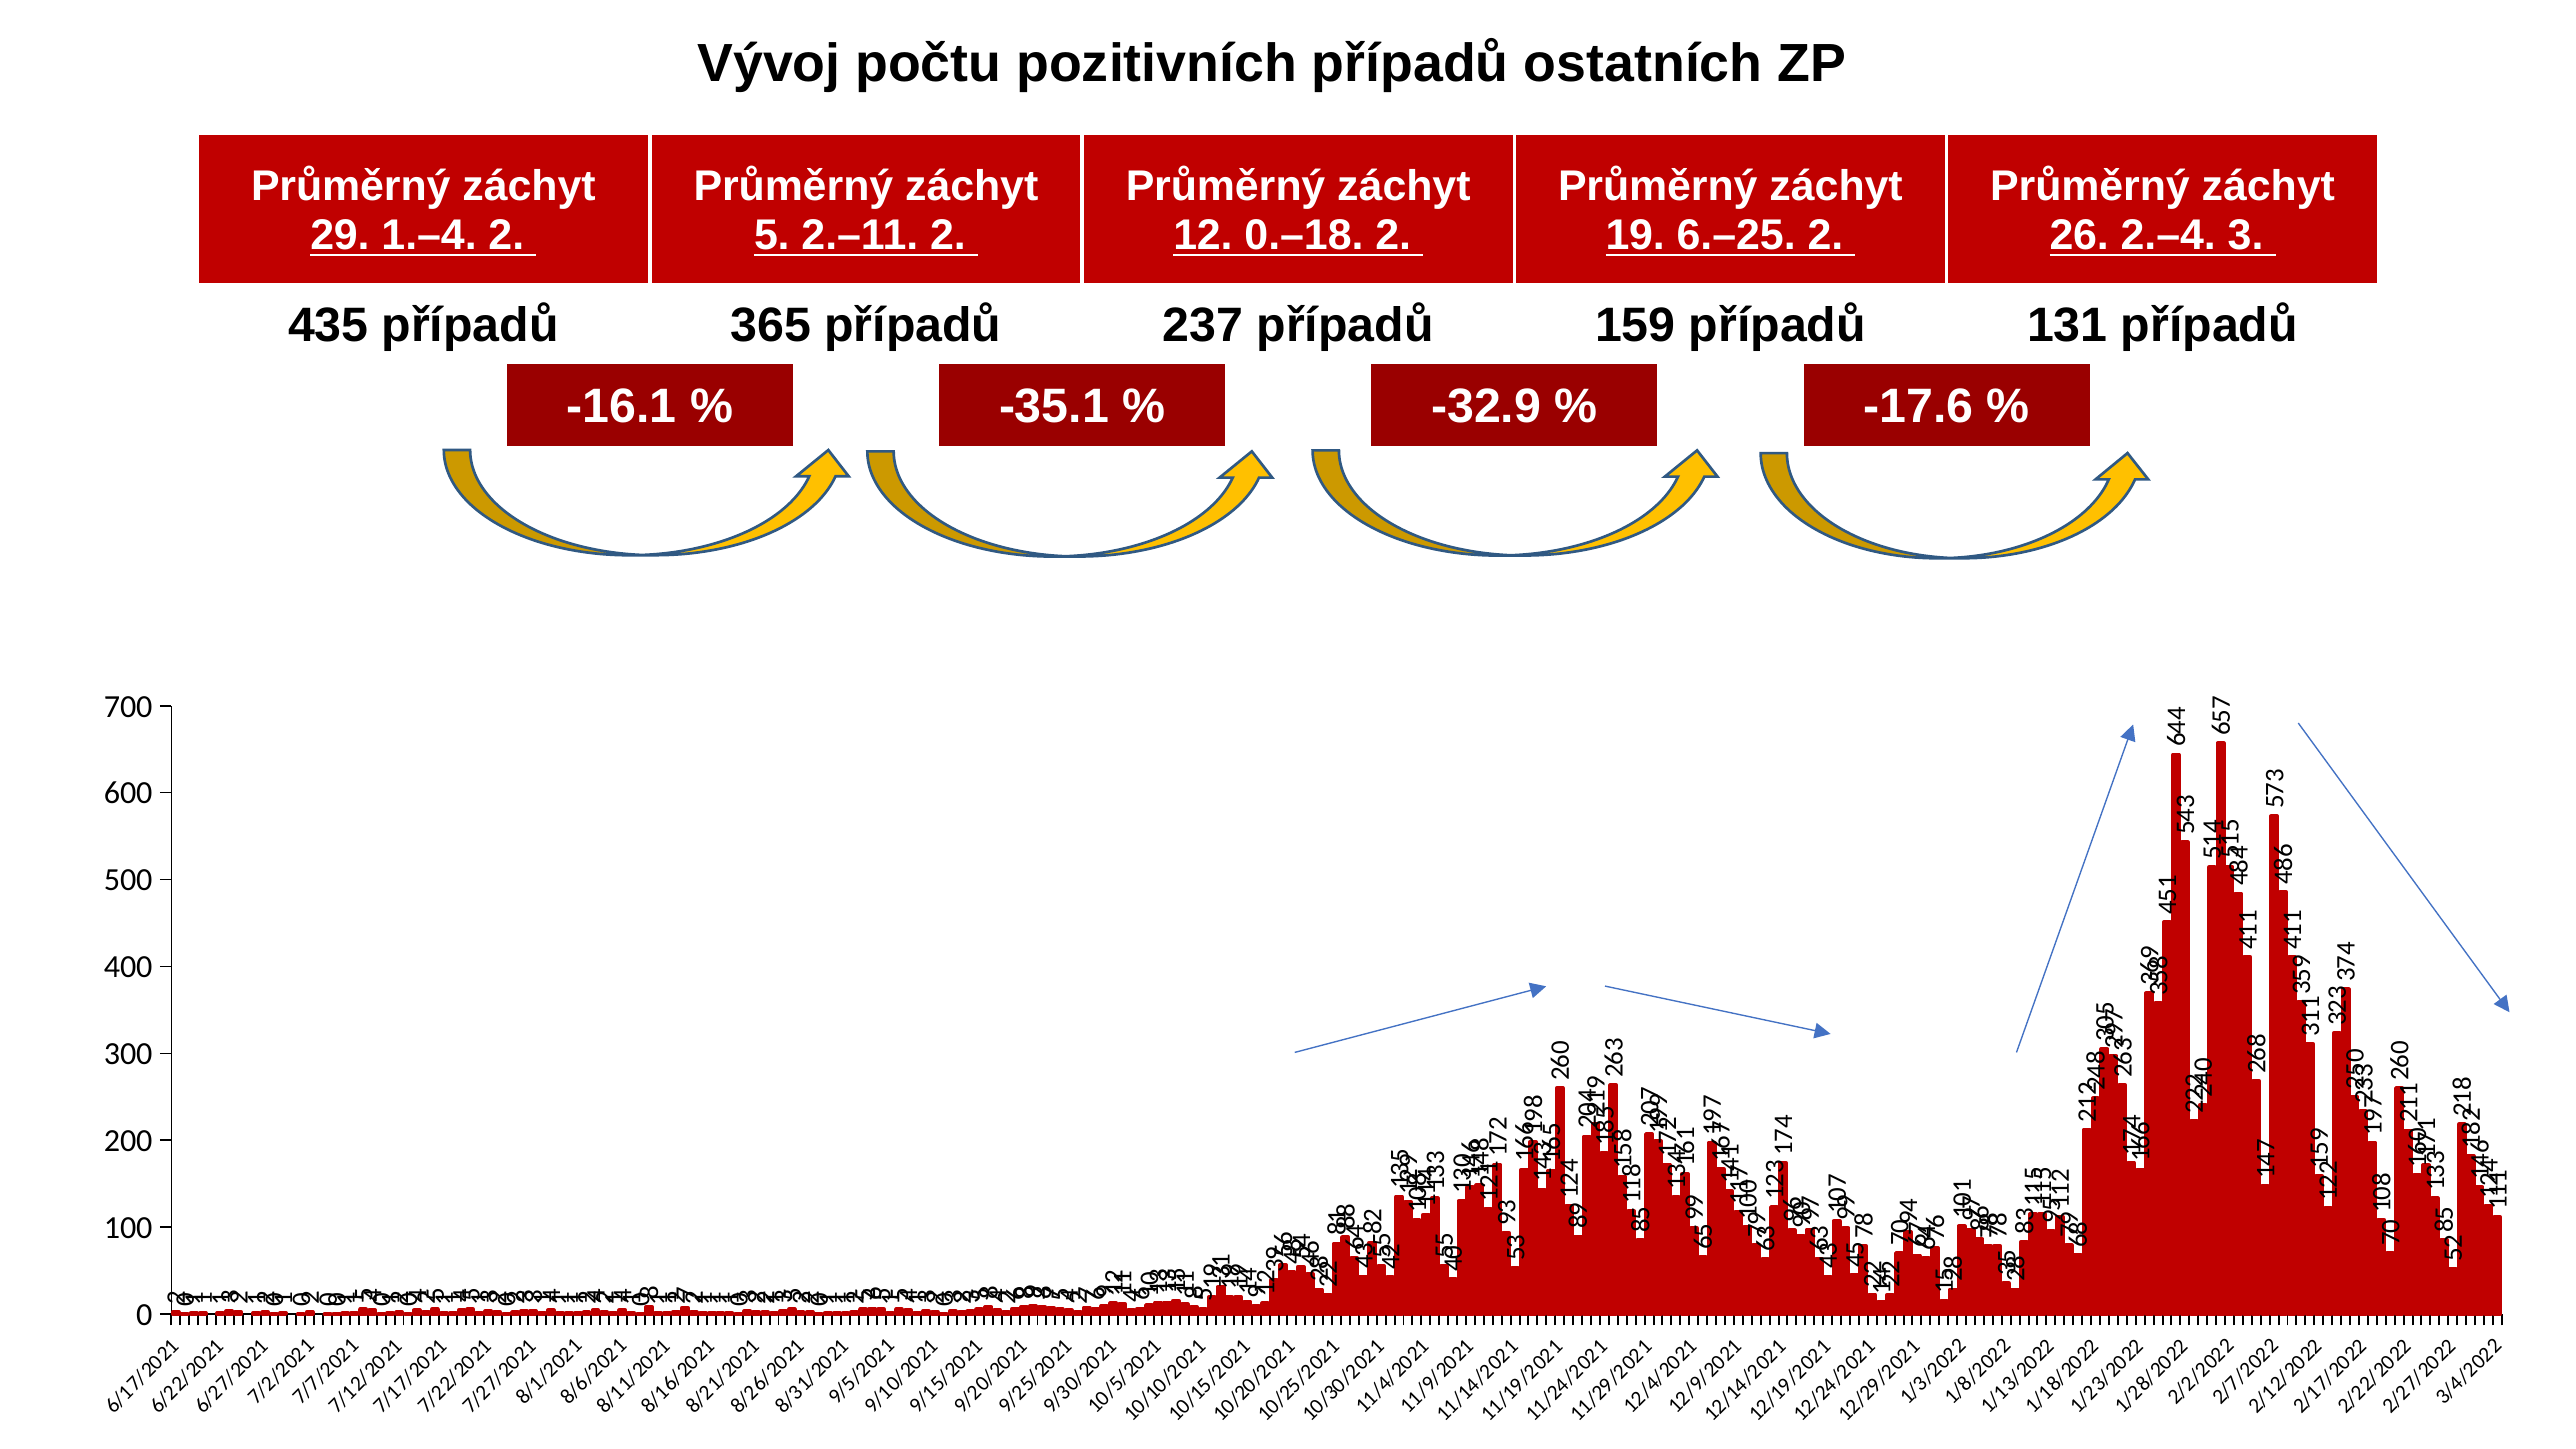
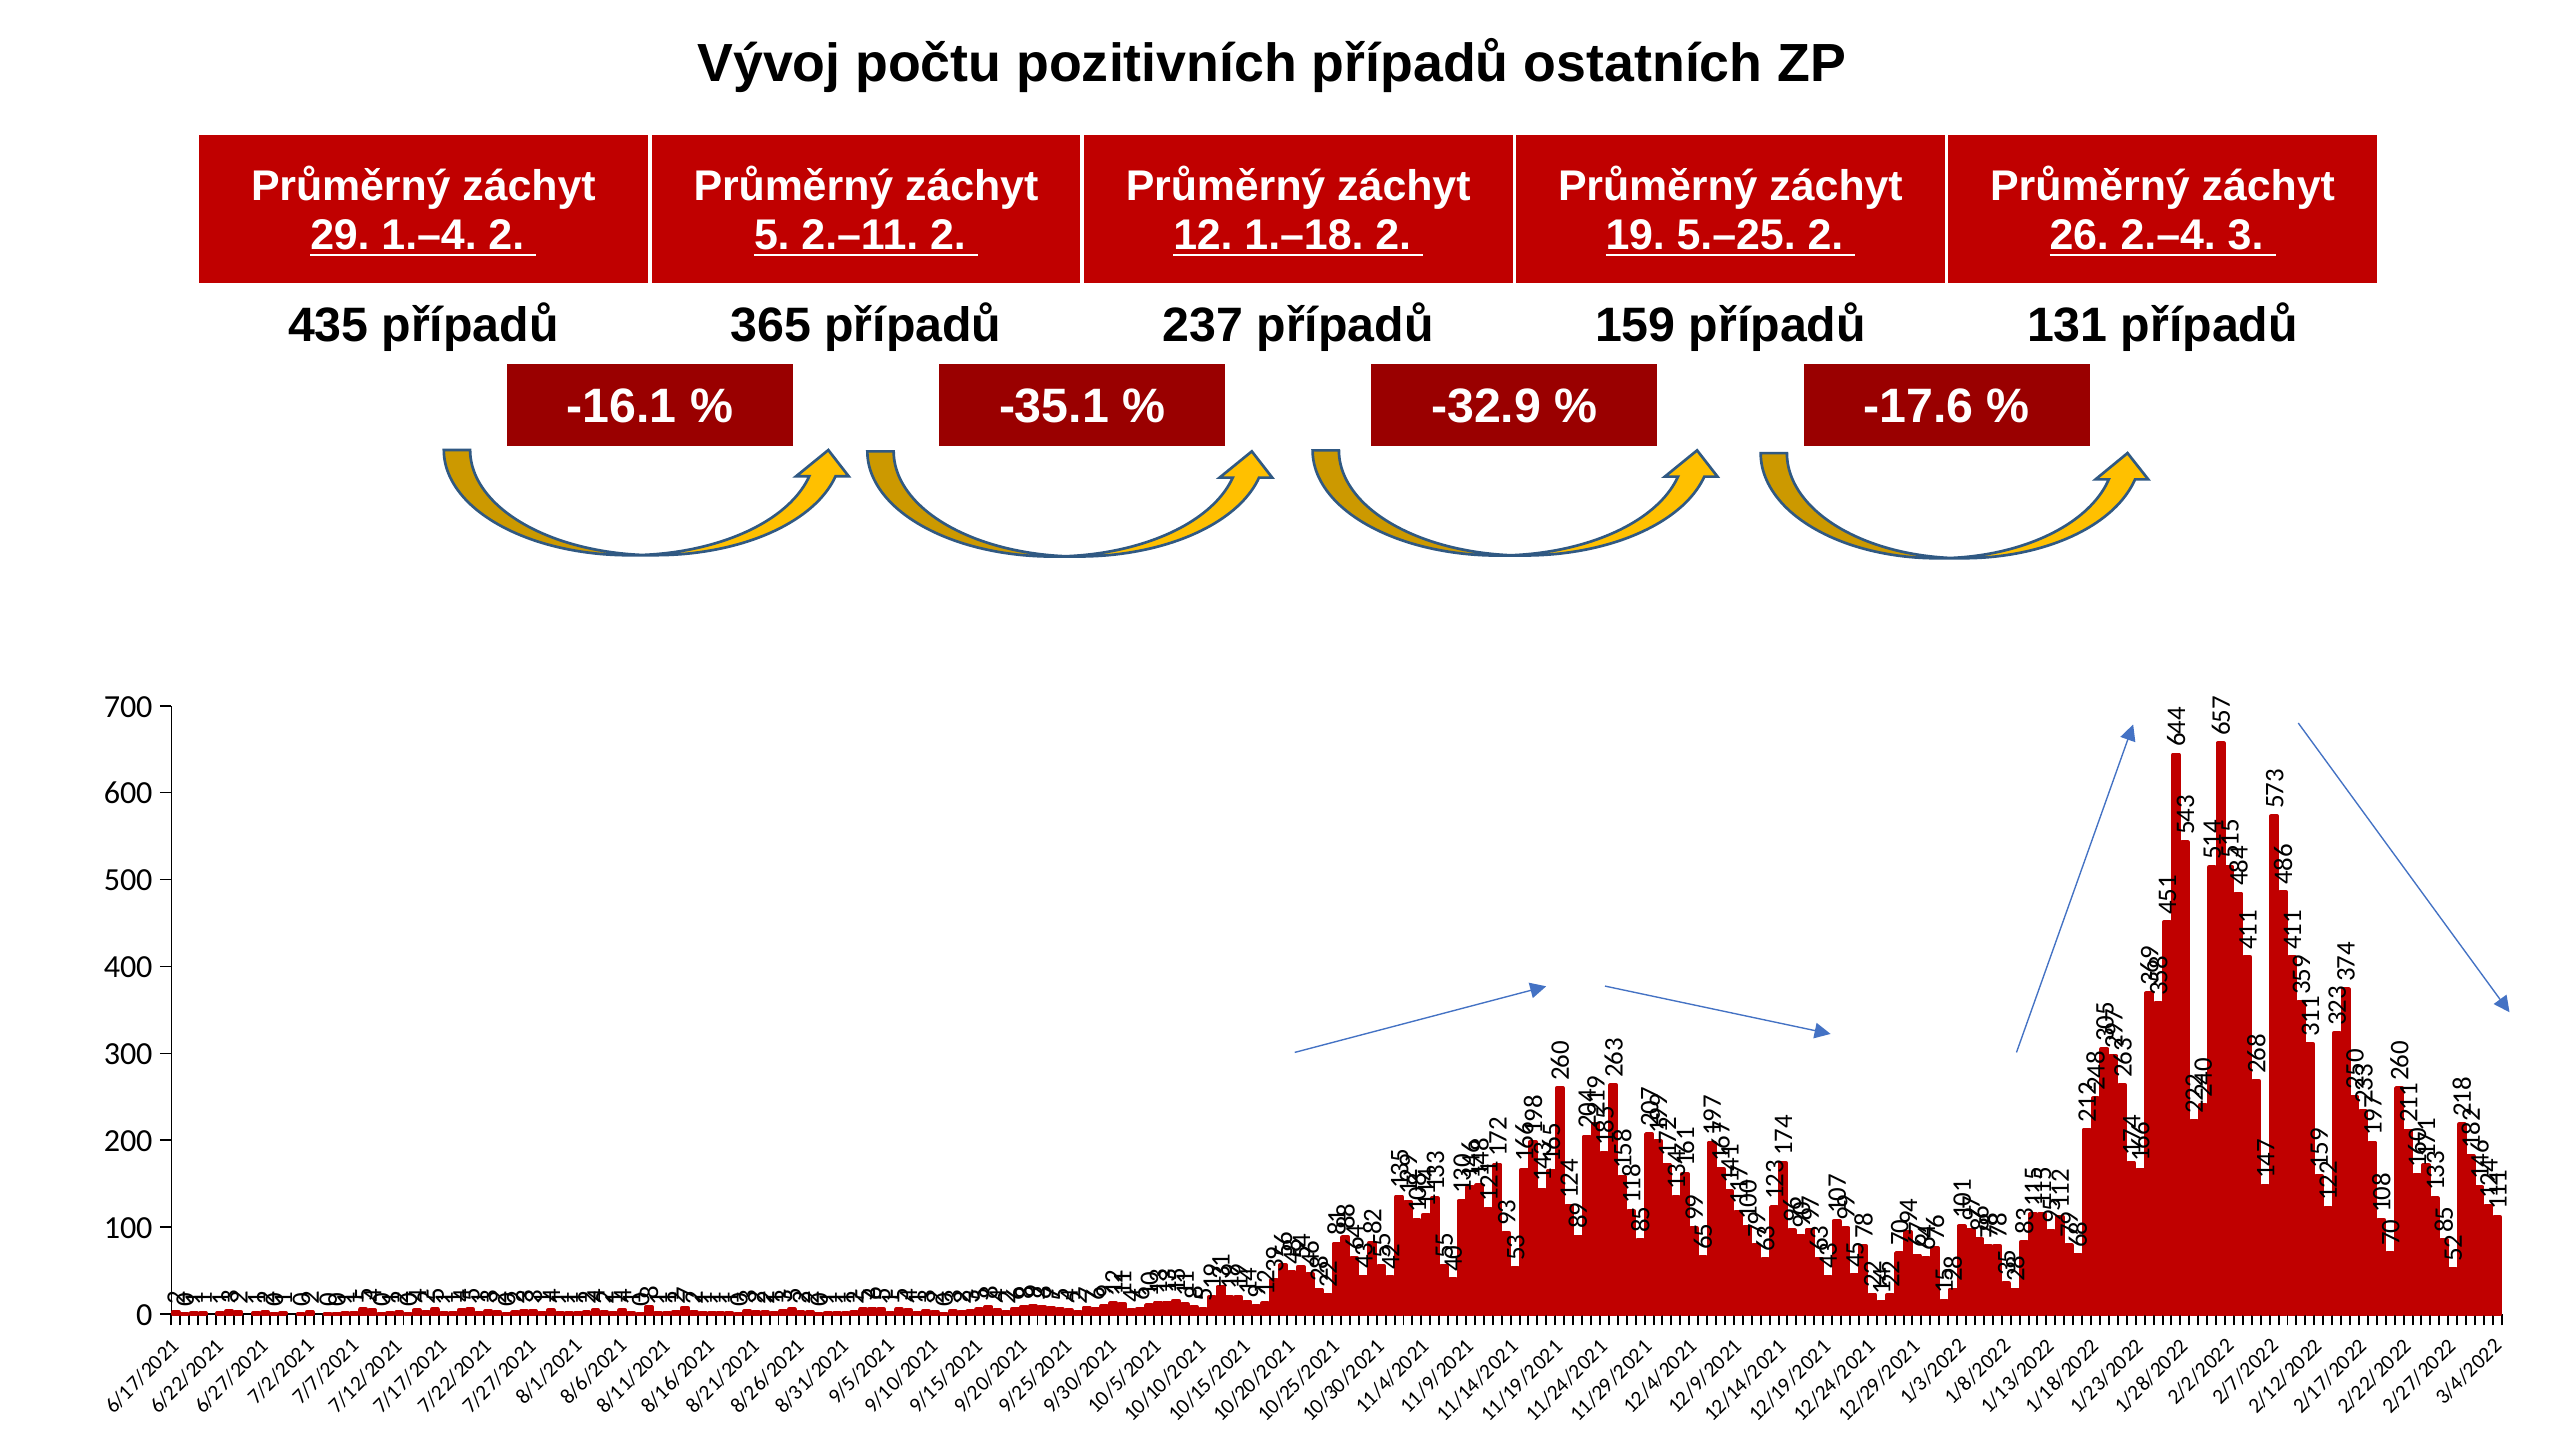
0.–18: 0.–18 -> 1.–18 (1304, 236)
6.–25: 6.–25 -> 5.–25 (1736, 236)
